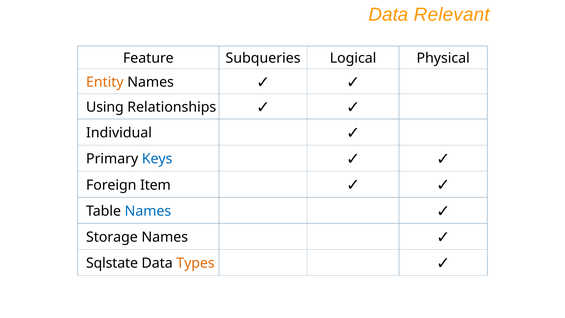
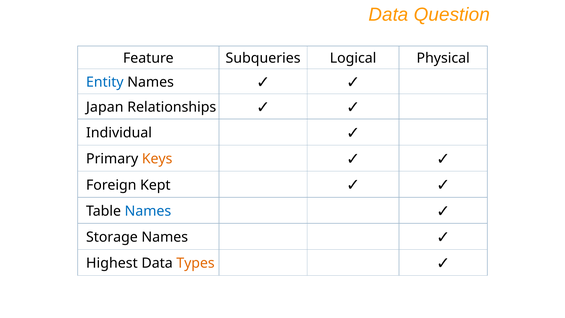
Relevant: Relevant -> Question (452, 15)
Entity colour: orange -> blue (105, 82)
Using: Using -> Japan (105, 107)
Keys colour: blue -> orange (157, 159)
Item: Item -> Kept (155, 185)
Sqlstate: Sqlstate -> Highest (112, 263)
